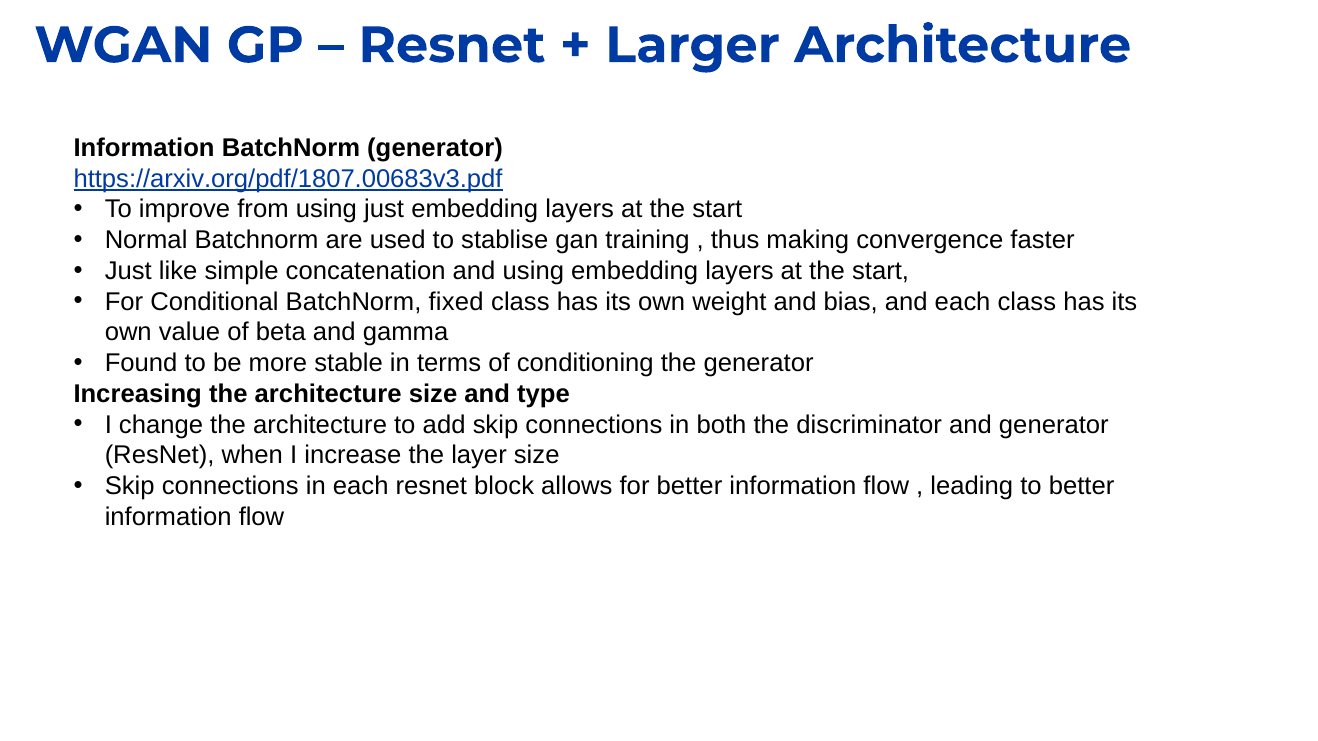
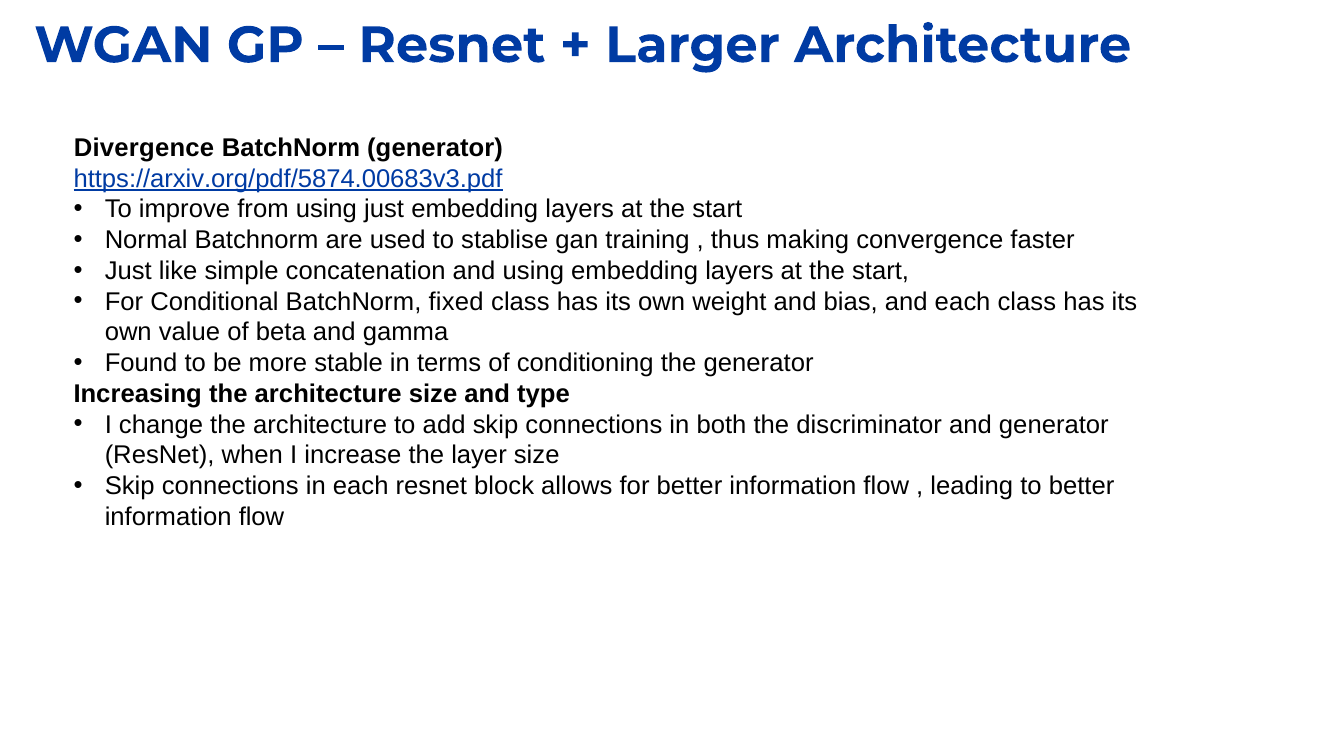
Information: Information -> Divergence (144, 148)
https://arxiv.org/pdf/1807.00683v3.pdf: https://arxiv.org/pdf/1807.00683v3.pdf -> https://arxiv.org/pdf/5874.00683v3.pdf (288, 179)
